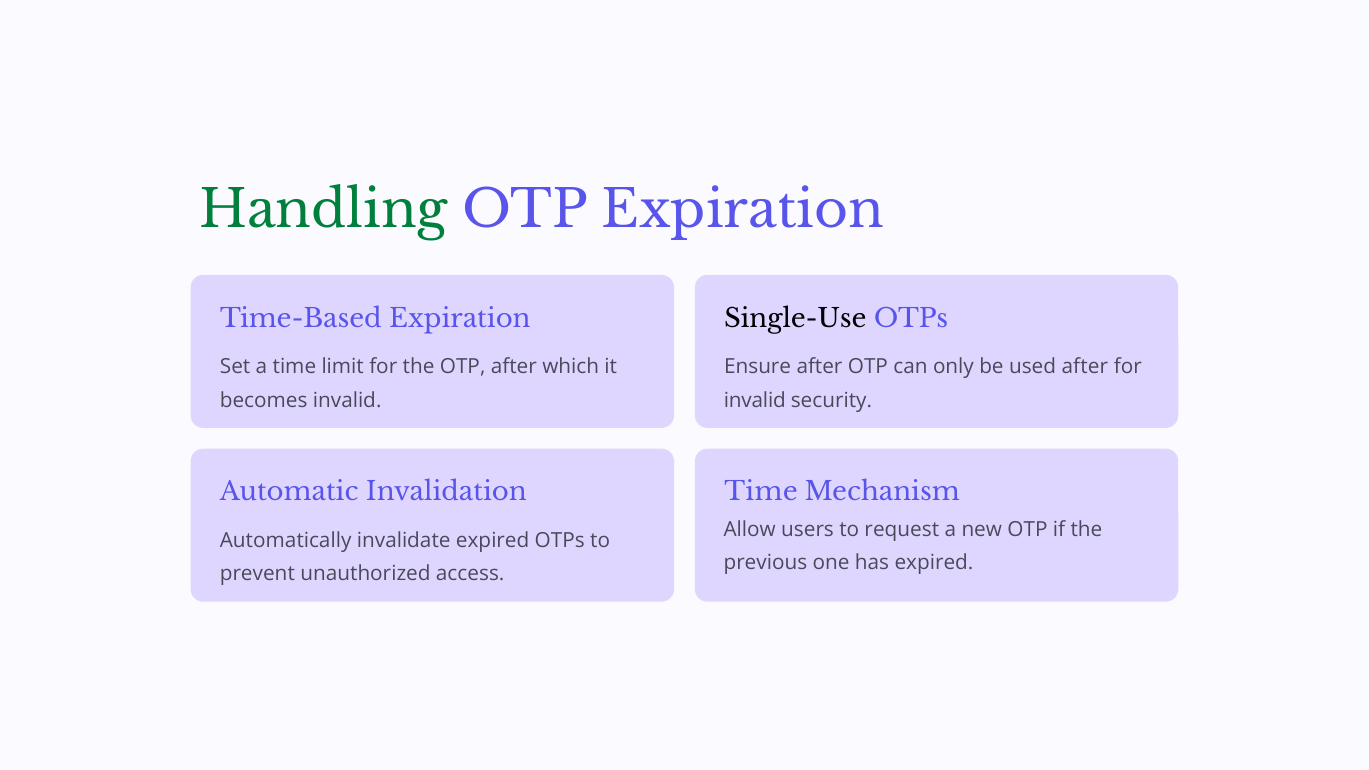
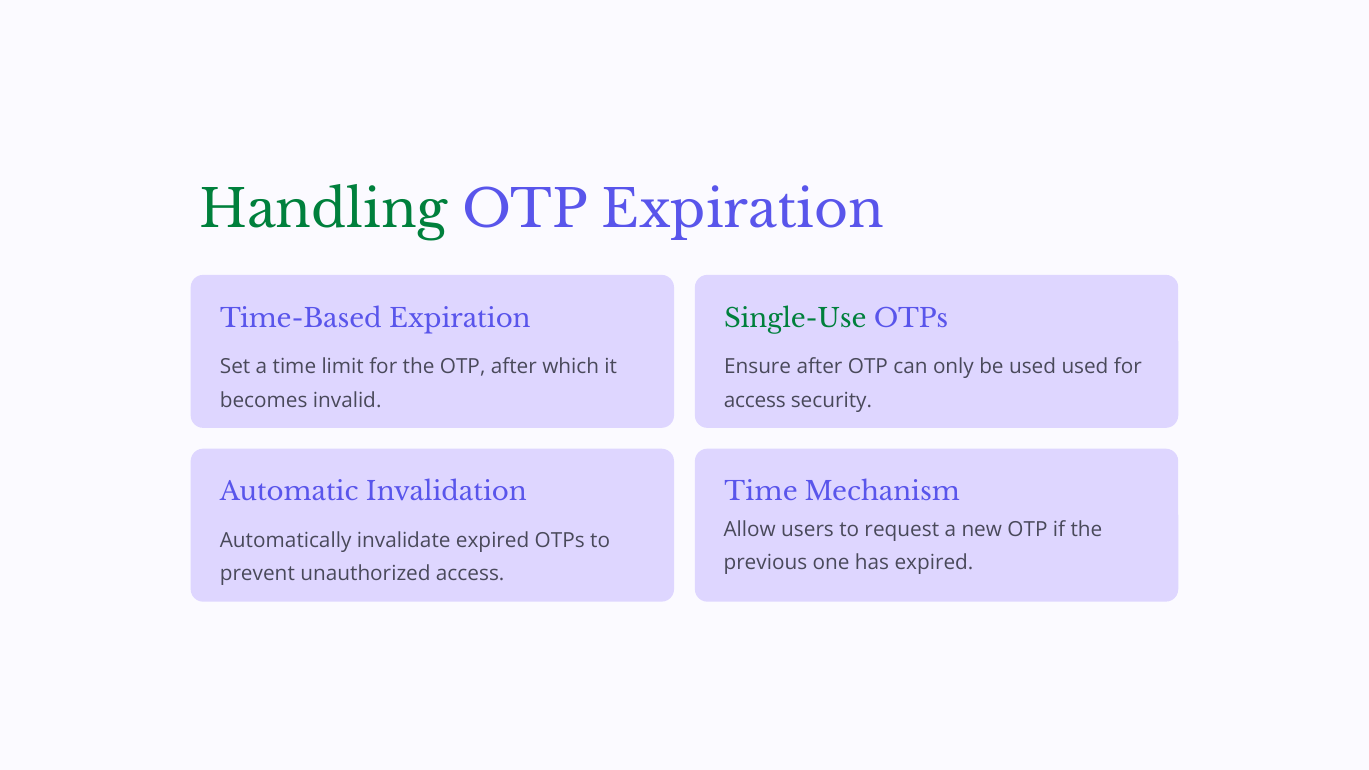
Single-Use colour: black -> green (795, 319)
used after: after -> used (1085, 367)
invalid: invalid -> access (755, 400)
